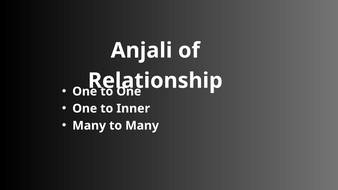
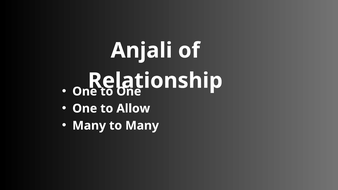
Inner: Inner -> Allow (133, 109)
